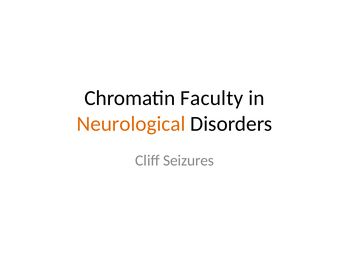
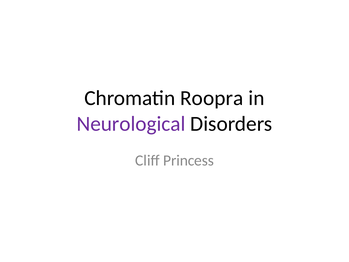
Faculty: Faculty -> Roopra (212, 98)
Neurological colour: orange -> purple (131, 124)
Seizures: Seizures -> Princess (189, 160)
